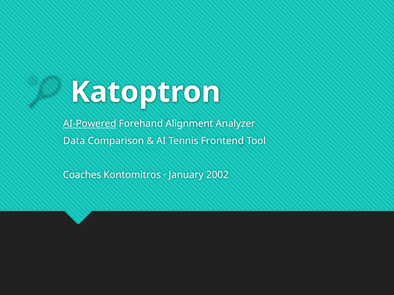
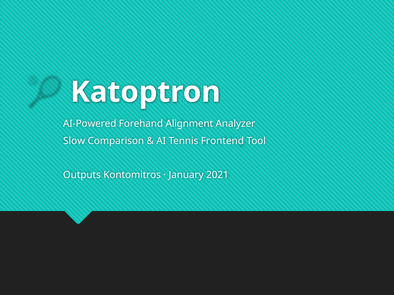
AI‑Powered underline: present -> none (90, 124)
Data: Data -> Slow (74, 141)
Coaches: Coaches -> Outputs (82, 175)
2002: 2002 -> 2021 (217, 175)
